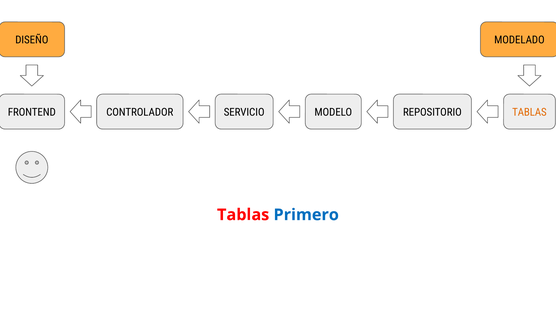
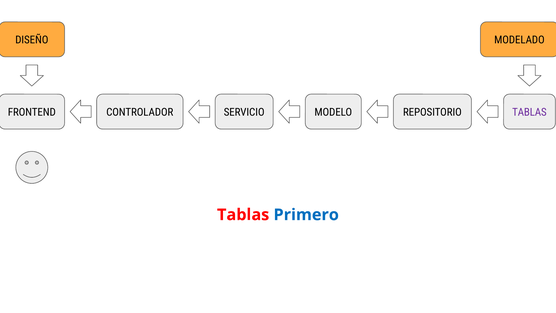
TABLAS colour: orange -> purple (529, 112)
